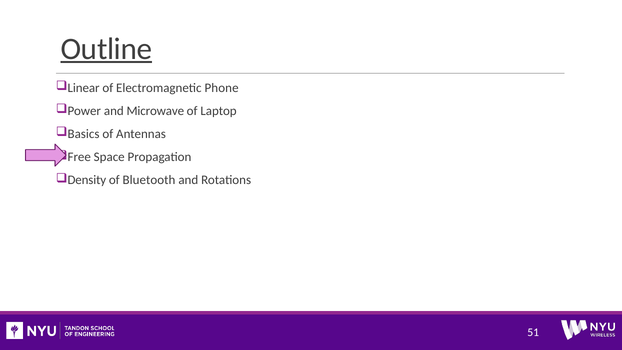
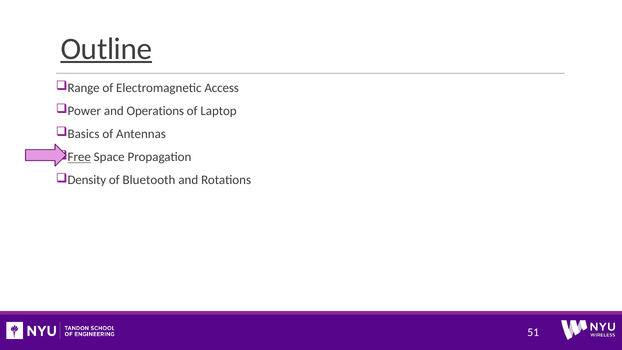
Linear: Linear -> Range (84, 88)
Phone: Phone -> Access (222, 88)
Microwave: Microwave -> Operations (155, 111)
Free underline: none -> present (79, 157)
